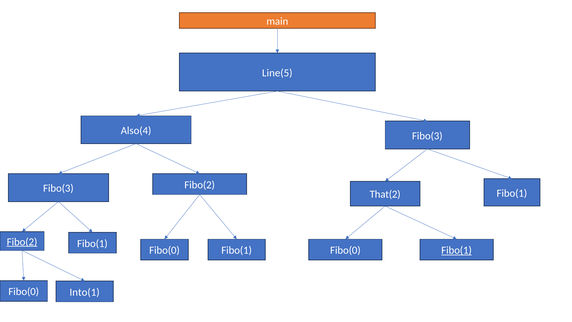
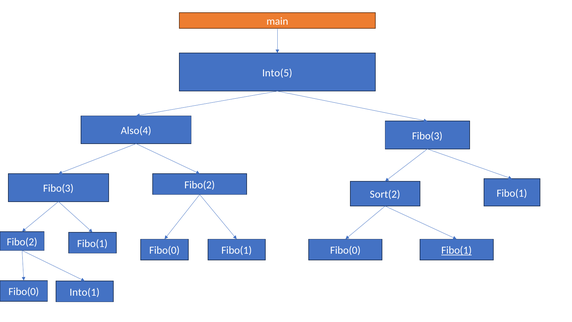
Line(5: Line(5 -> Into(5 (277, 73)
That(2: That(2 -> Sort(2 (385, 194)
Fibo(2 underline: present -> none (22, 242)
